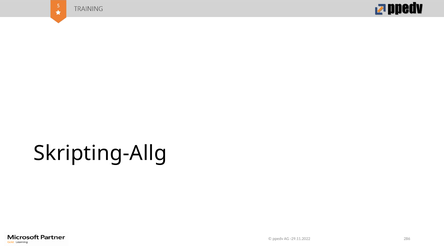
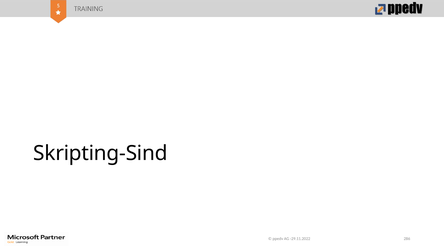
Skripting-Allg: Skripting-Allg -> Skripting-Sind (100, 153)
